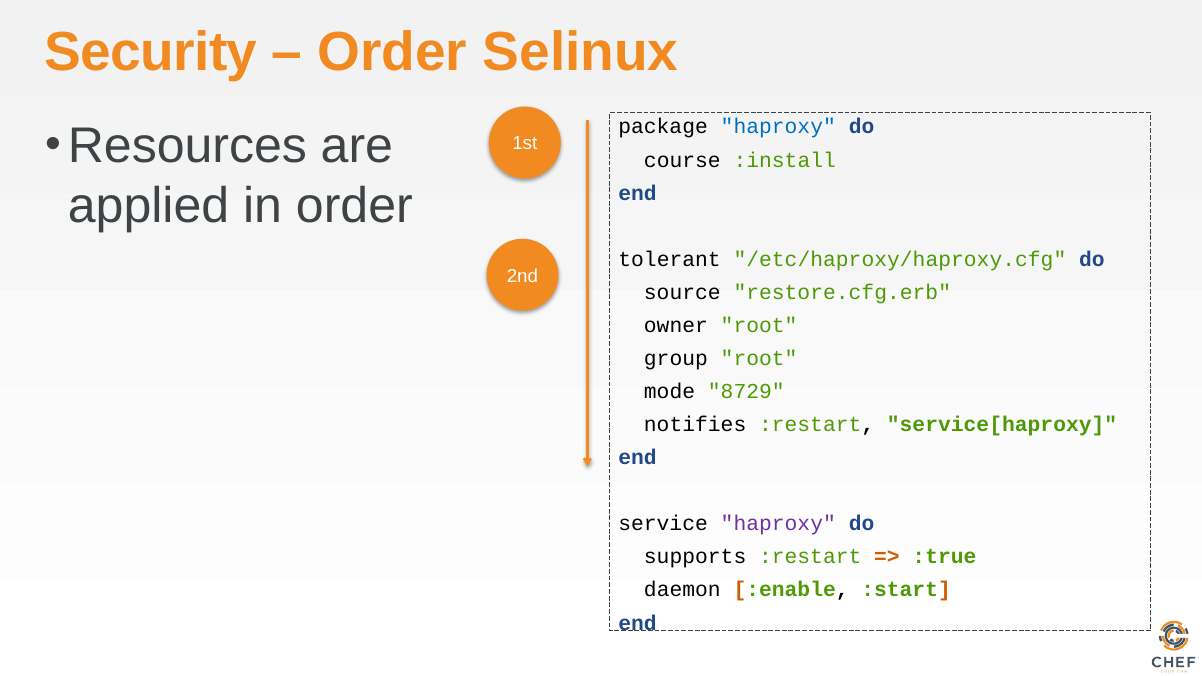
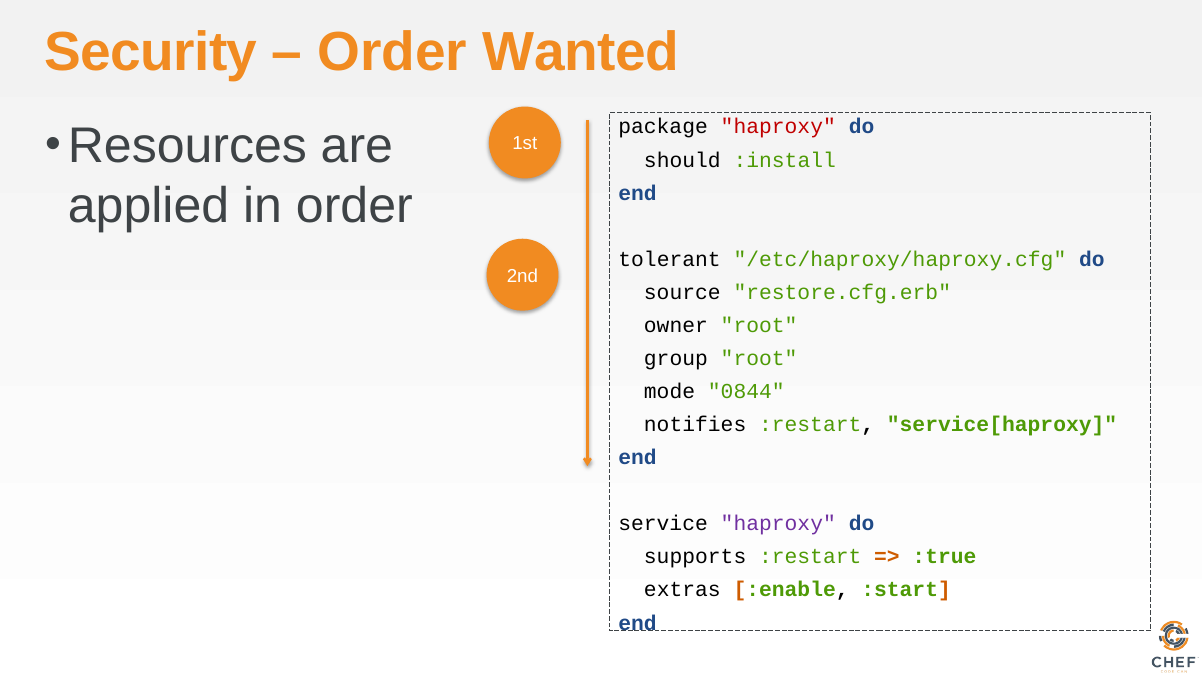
Selinux: Selinux -> Wanted (581, 52)
haproxy colour: blue -> red (778, 127)
course: course -> should (682, 160)
8729: 8729 -> 0844 (746, 392)
daemon: daemon -> extras (682, 590)
